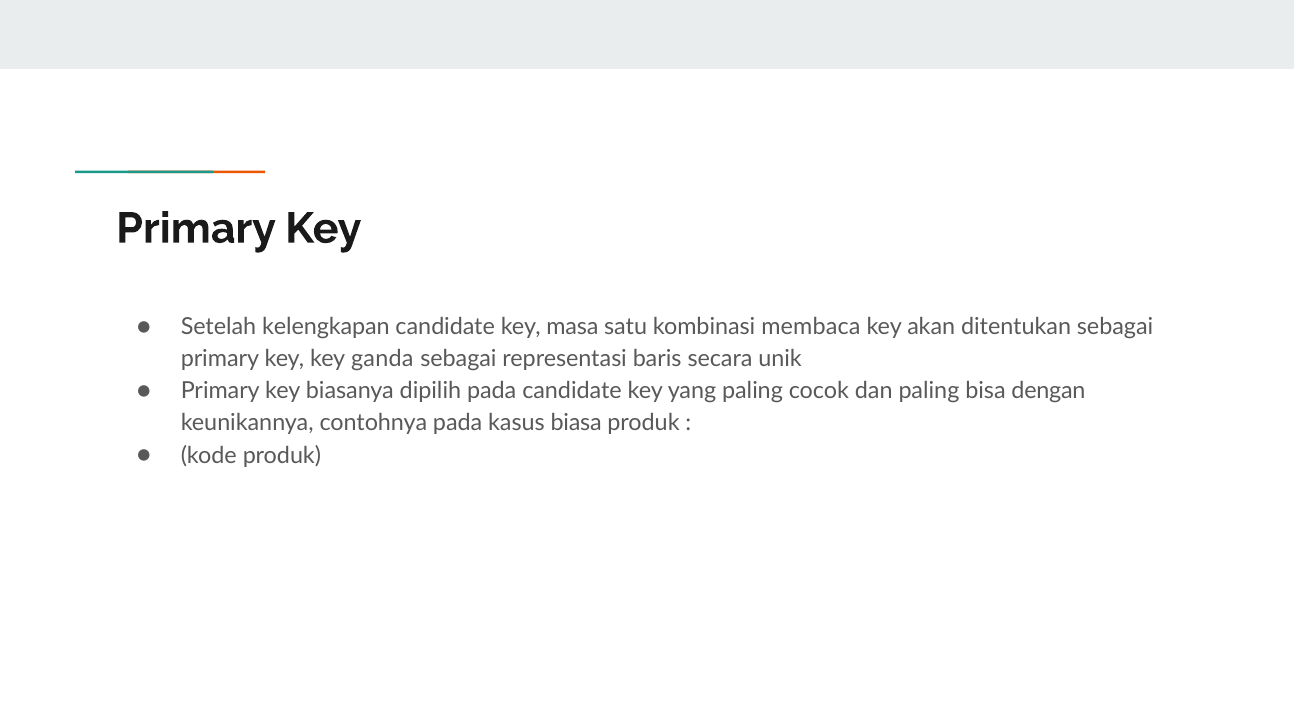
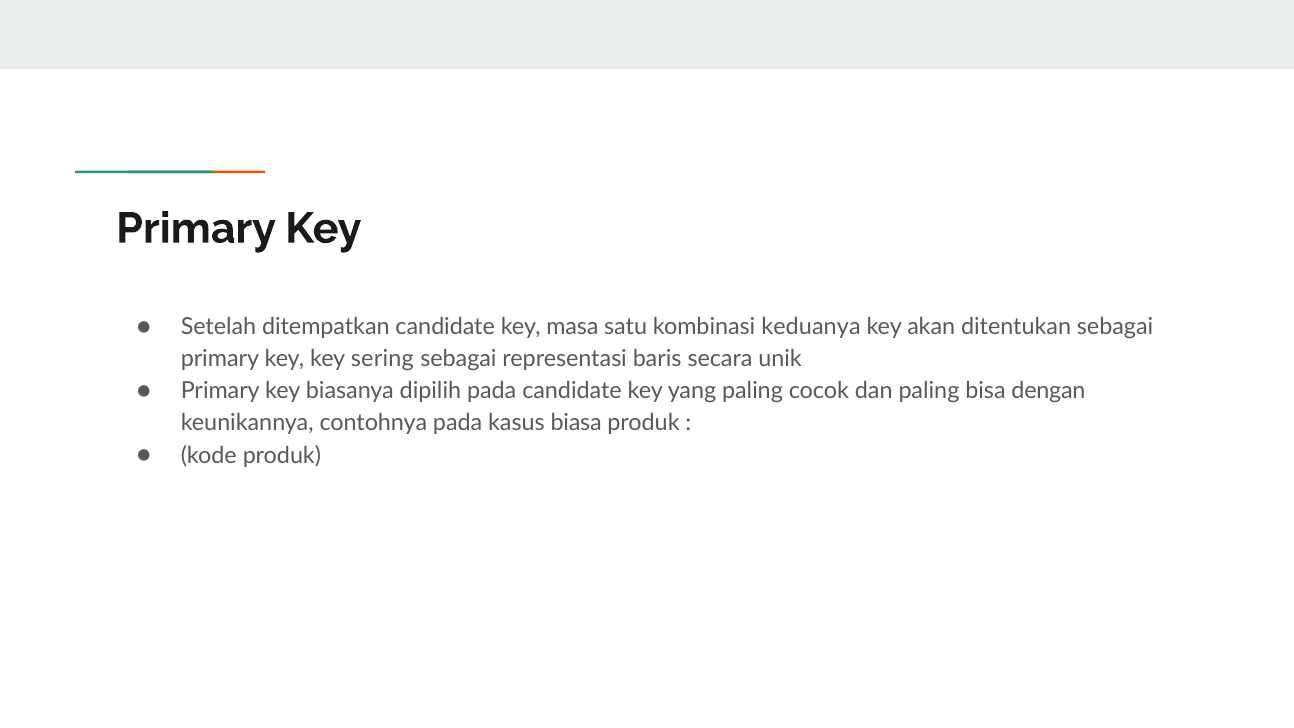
kelengkapan: kelengkapan -> ditempatkan (326, 327)
membaca: membaca -> keduanya (811, 327)
ganda: ganda -> sering (382, 359)
